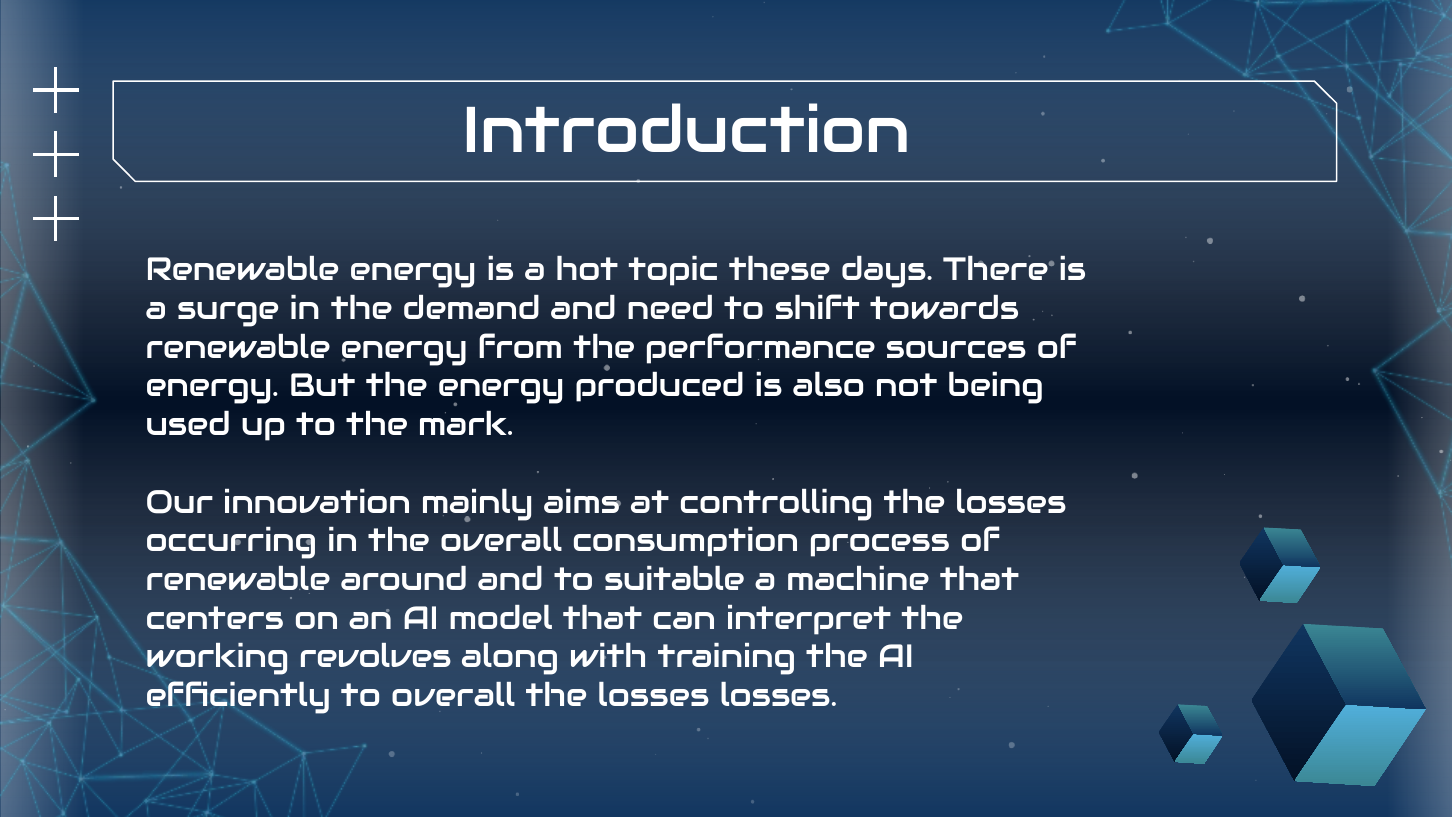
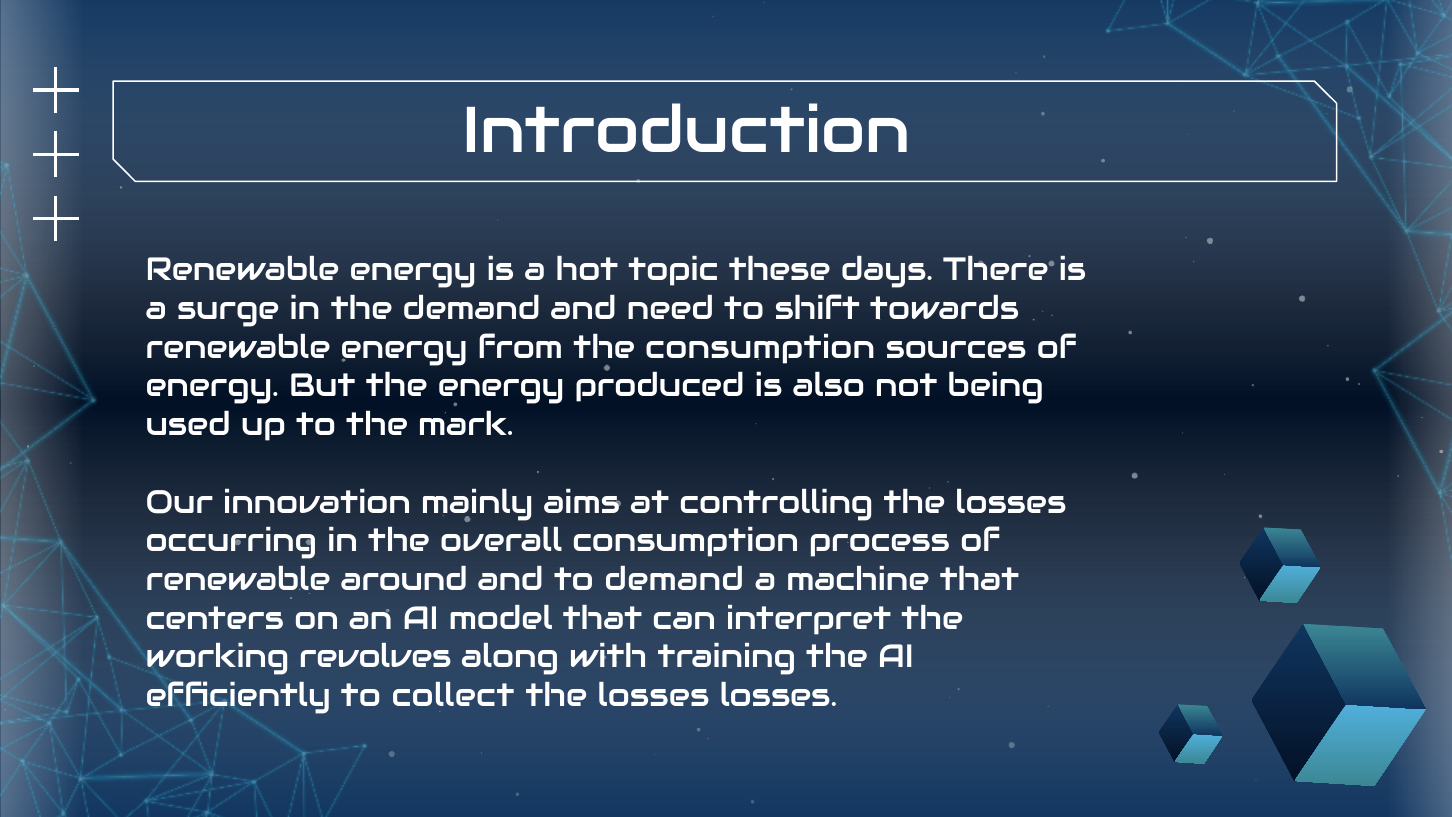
the performance: performance -> consumption (760, 347)
to suitable: suitable -> demand (674, 580)
to overall: overall -> collect (453, 696)
